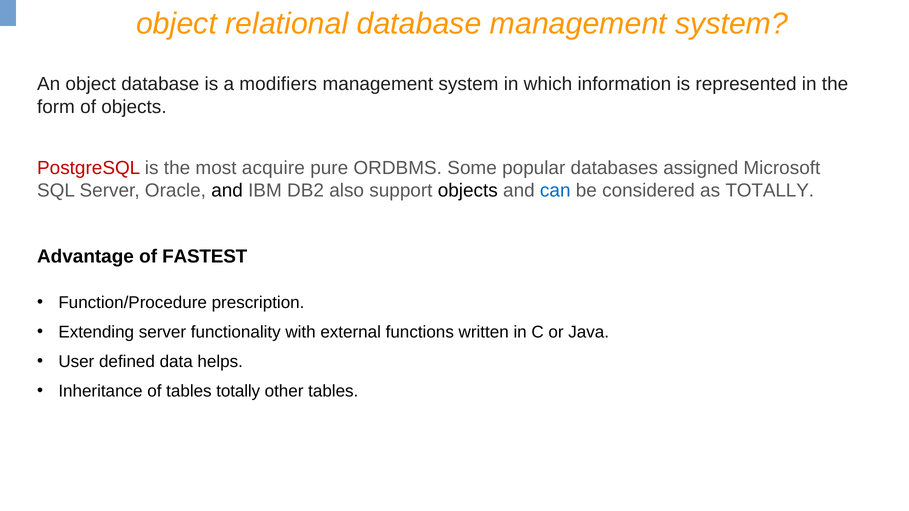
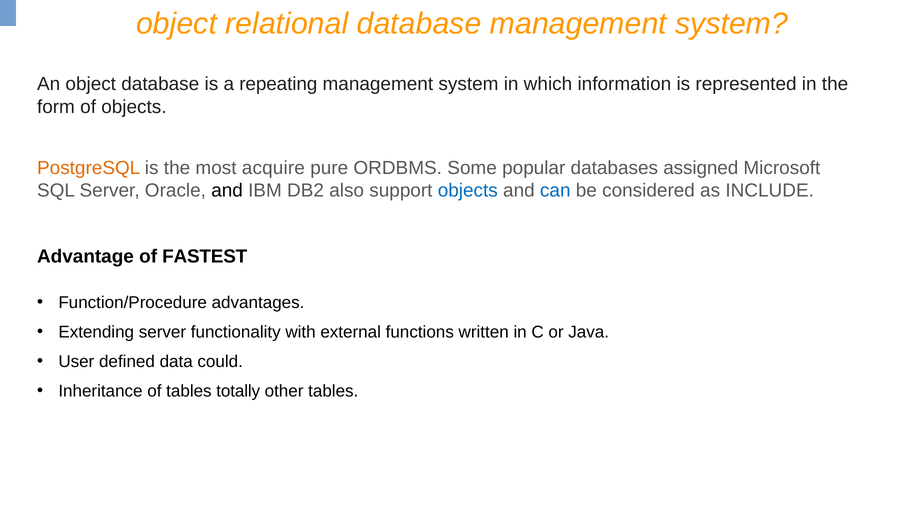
modifiers: modifiers -> repeating (278, 84)
PostgreSQL colour: red -> orange (89, 168)
objects colour: black -> blue (468, 191)
as TOTALLY: TOTALLY -> INCLUDE (770, 191)
prescription: prescription -> advantages (258, 303)
helps: helps -> could (220, 362)
